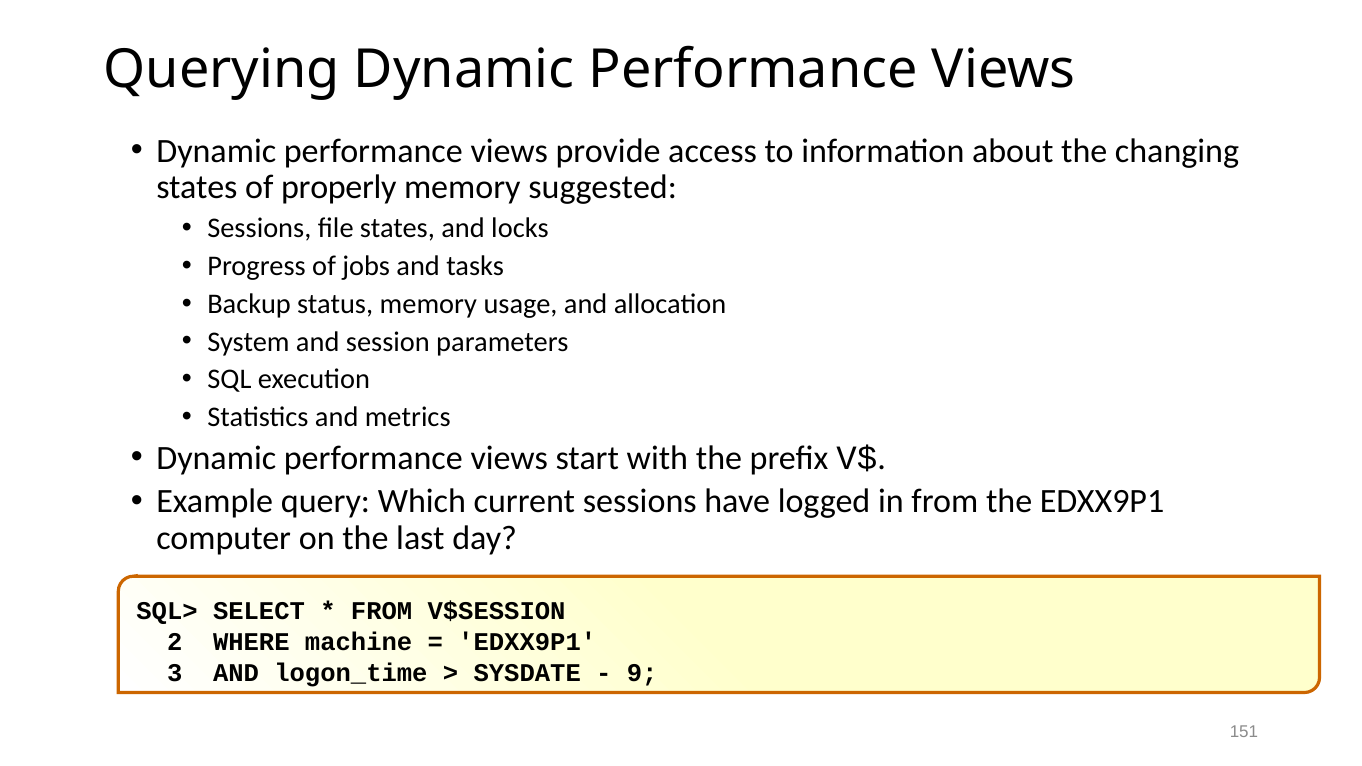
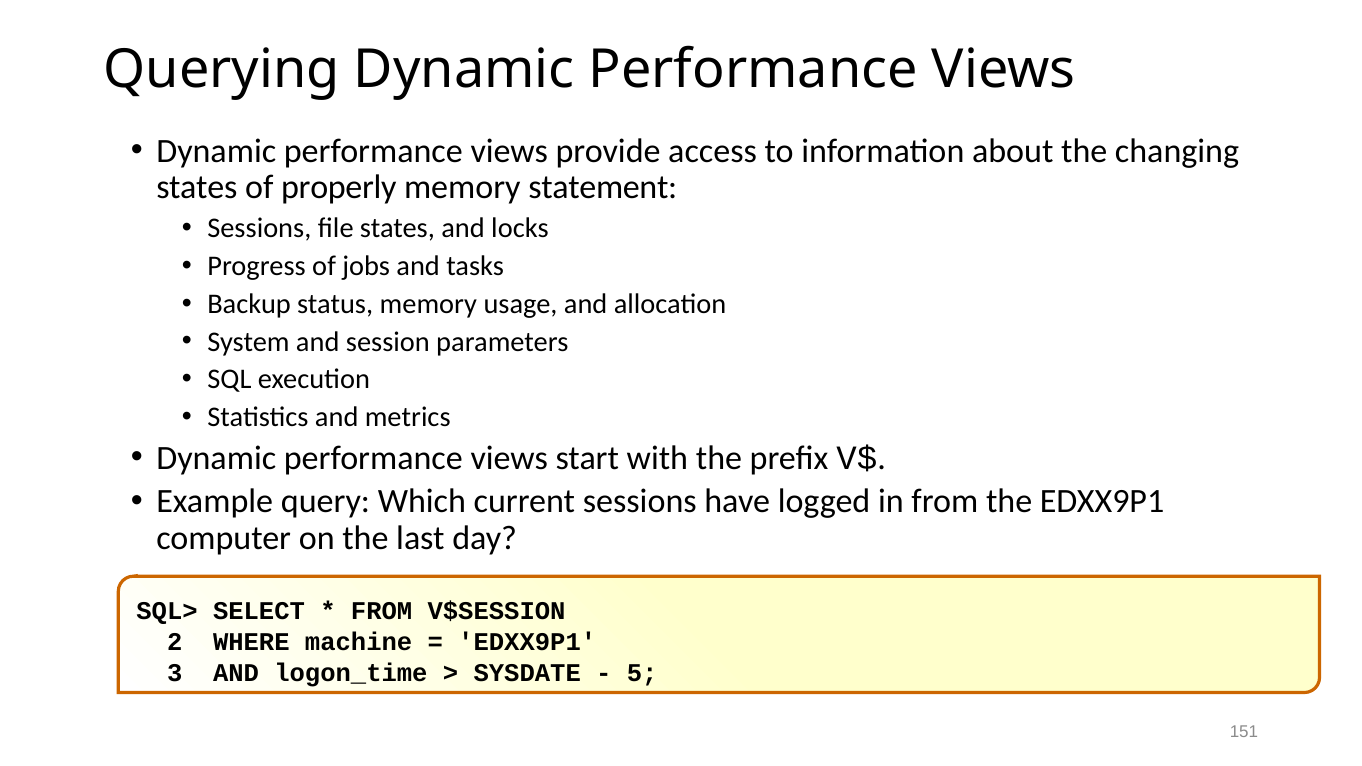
suggested: suggested -> statement (603, 188)
9: 9 -> 5 (642, 673)
